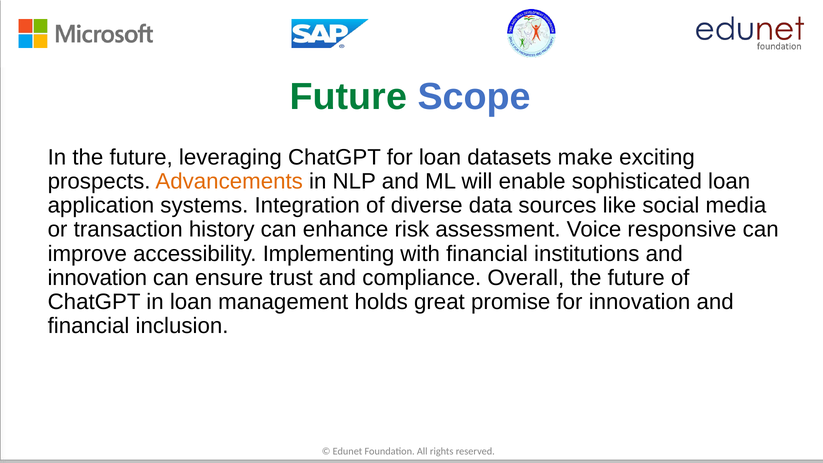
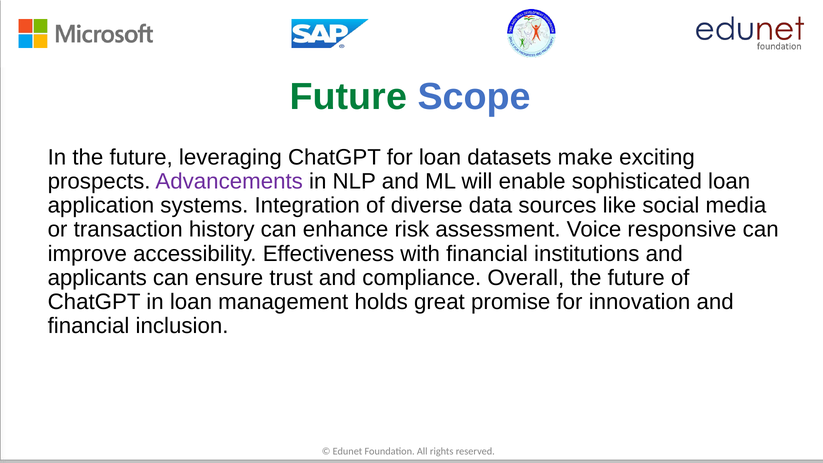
Advancements colour: orange -> purple (229, 181)
Implementing: Implementing -> Effectiveness (328, 254)
innovation: innovation -> applicants (97, 278)
